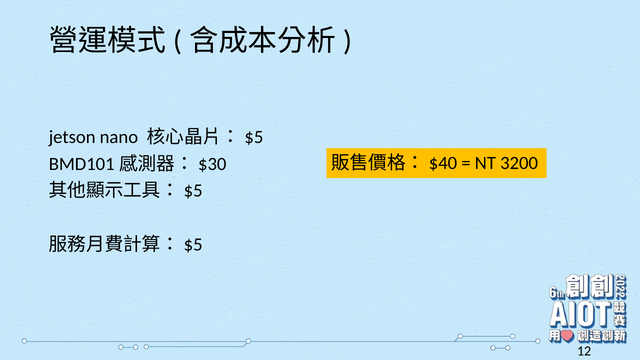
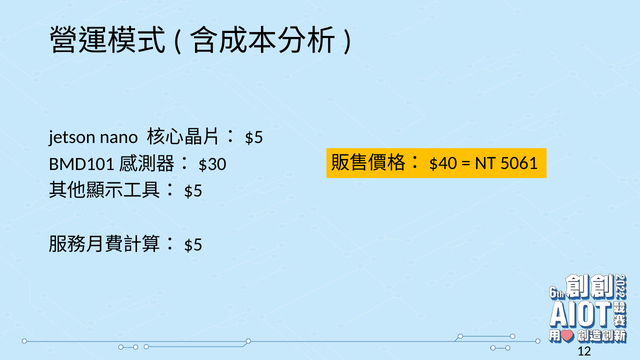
3200: 3200 -> 5061 (519, 163)
